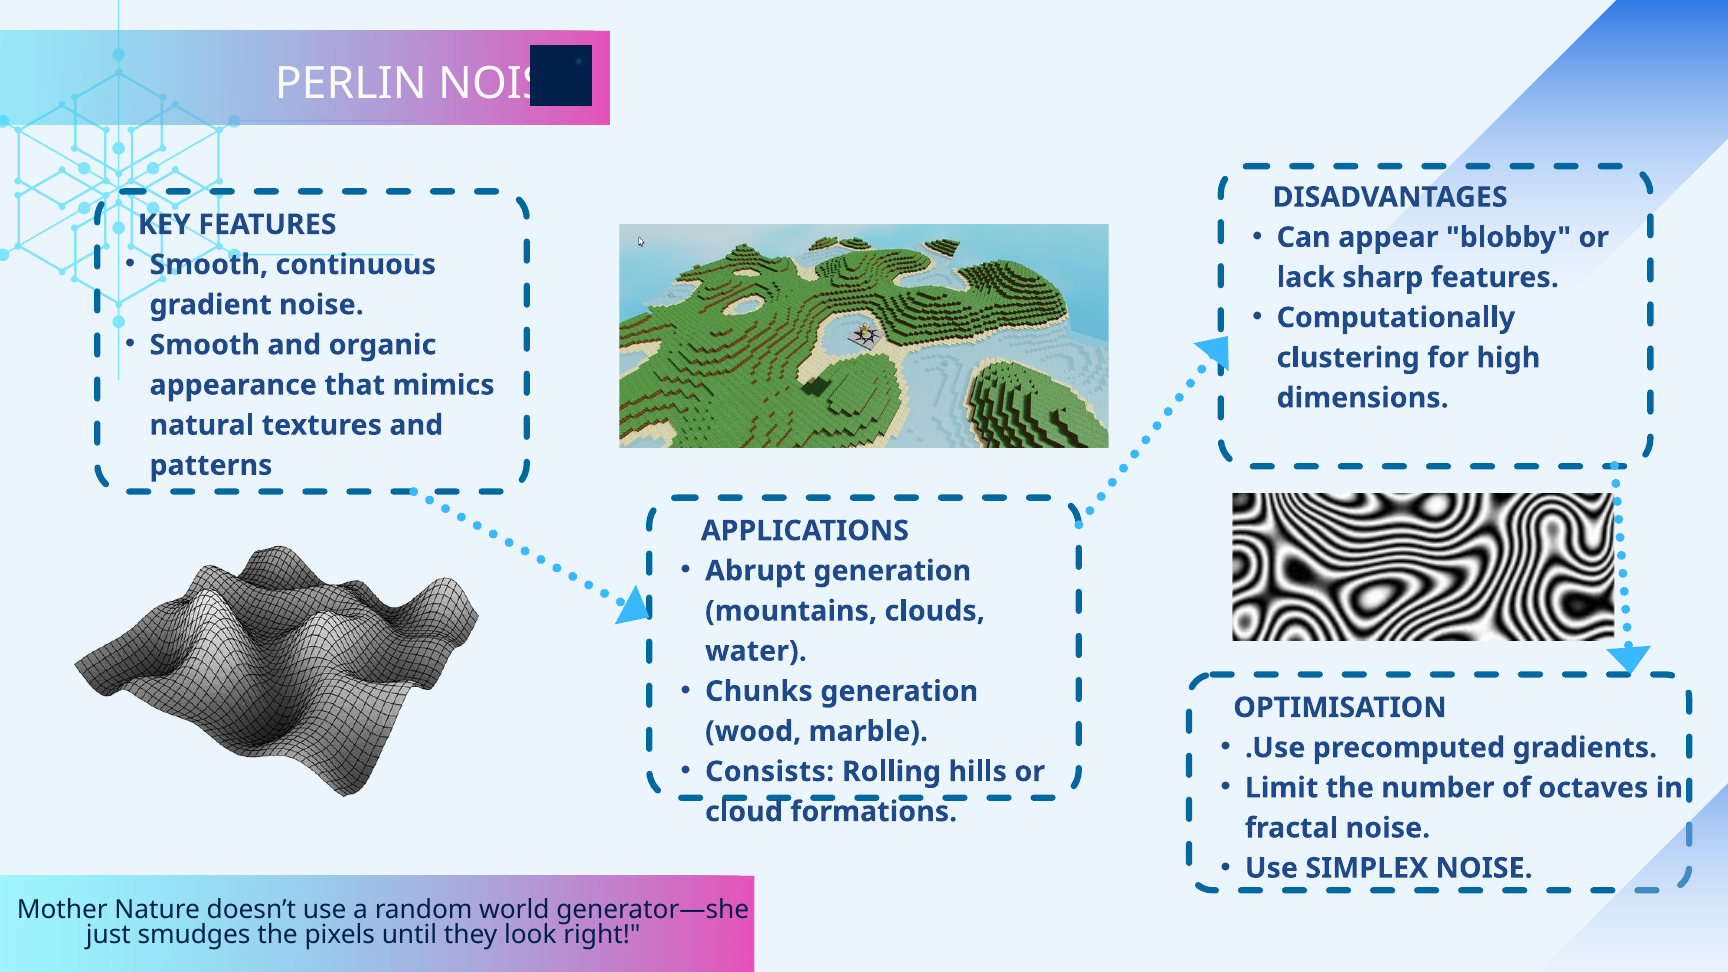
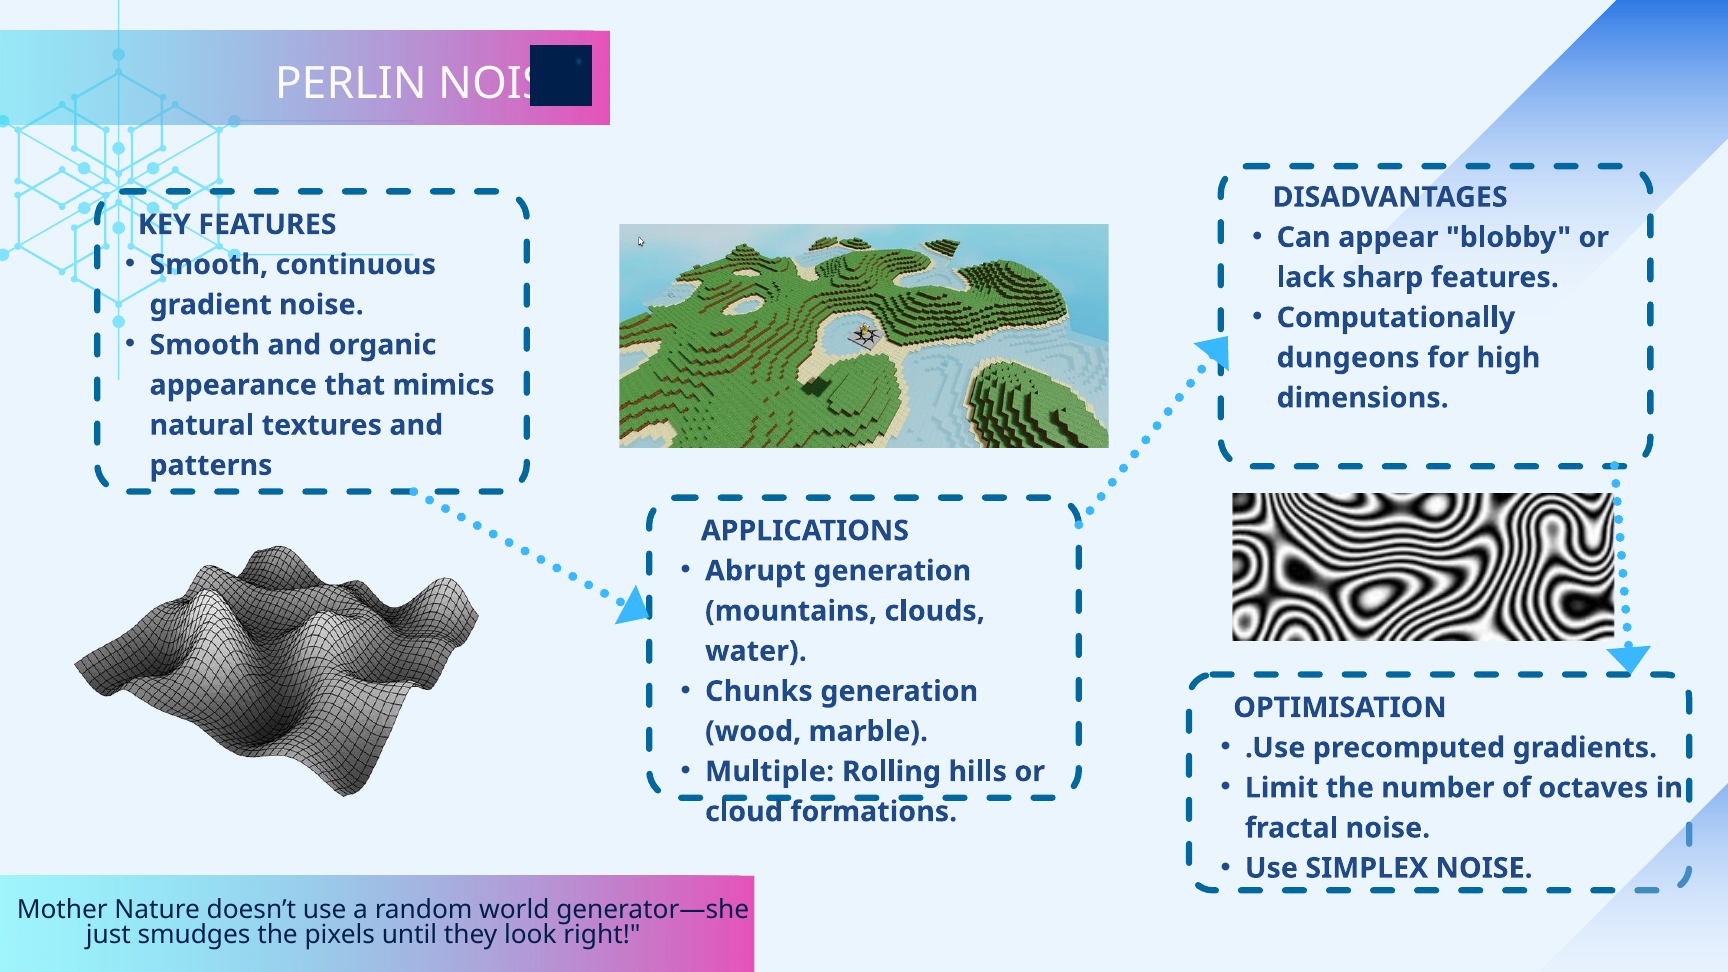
clustering: clustering -> dungeons (1348, 358)
Consists: Consists -> Multiple (770, 772)
